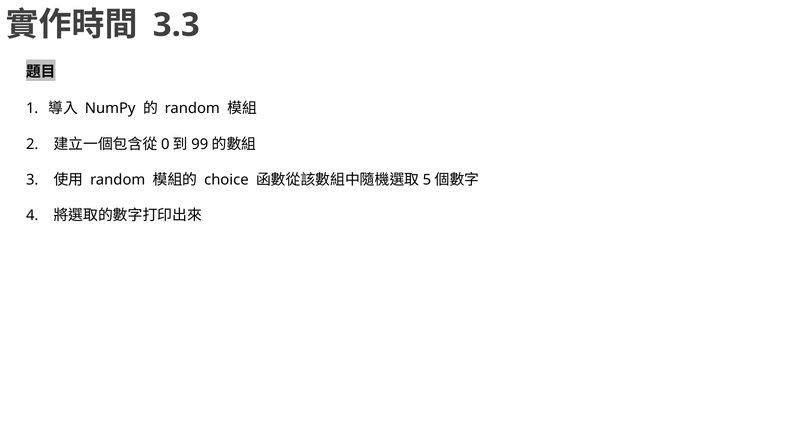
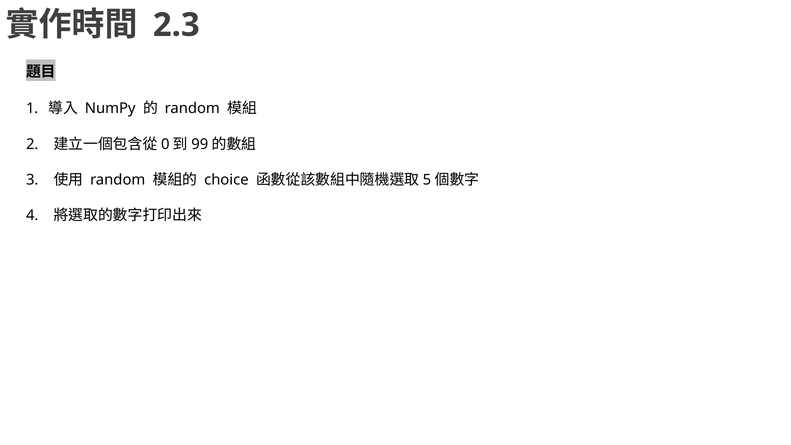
3.3: 3.3 -> 2.3 (176, 25)
